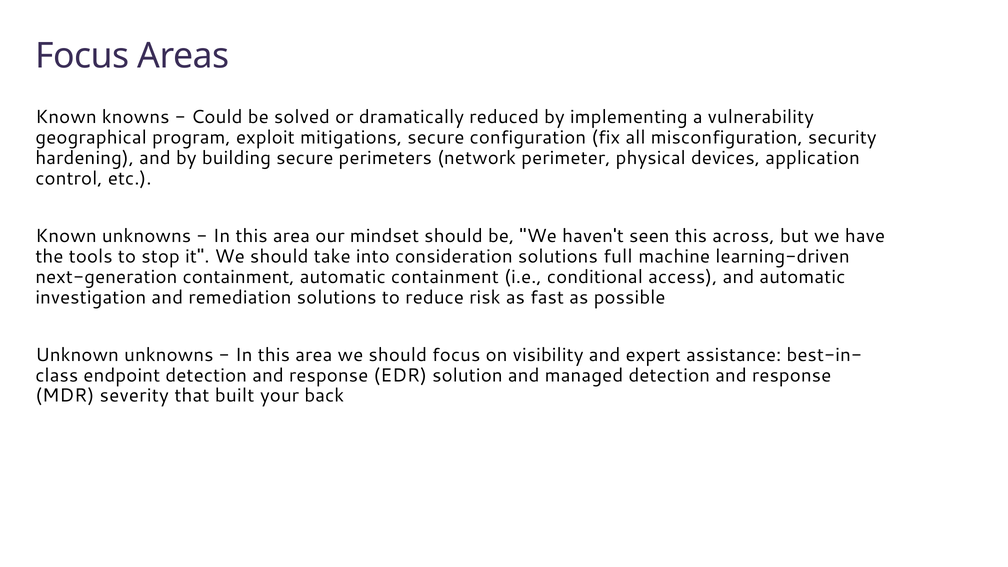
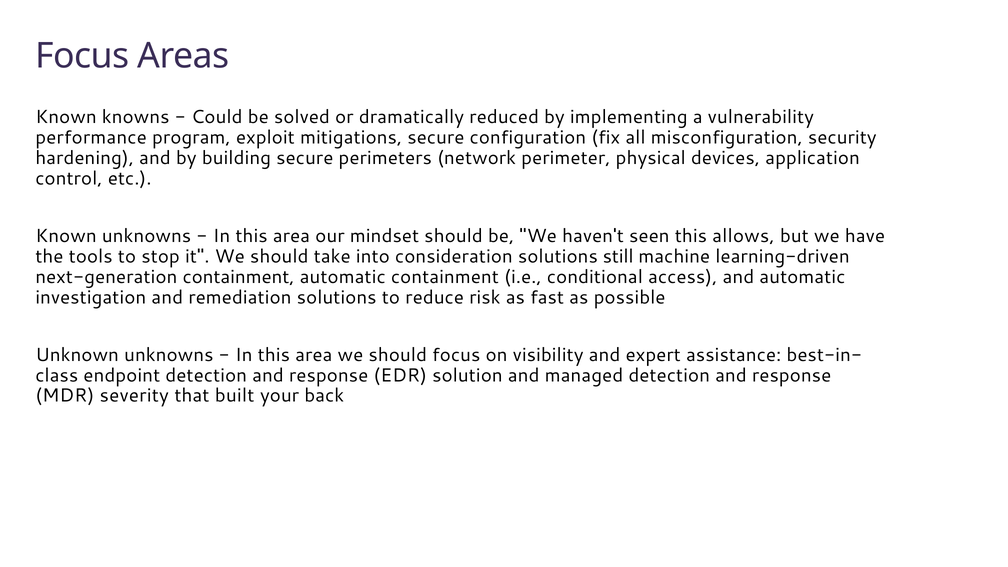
geographical: geographical -> performance (91, 138)
across: across -> allows (743, 236)
full: full -> still (618, 256)
